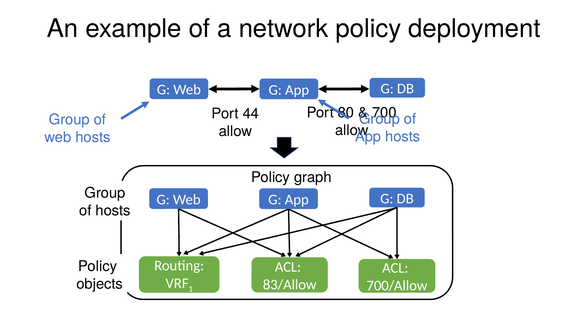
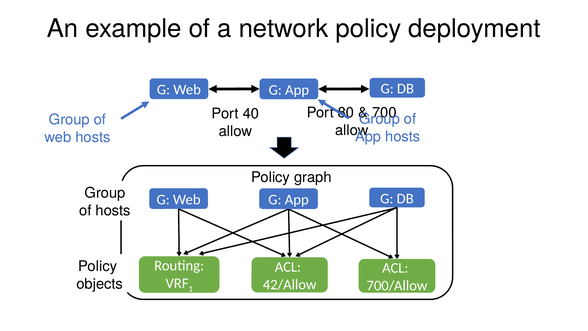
44: 44 -> 40 (251, 113)
83/Allow: 83/Allow -> 42/Allow (290, 284)
